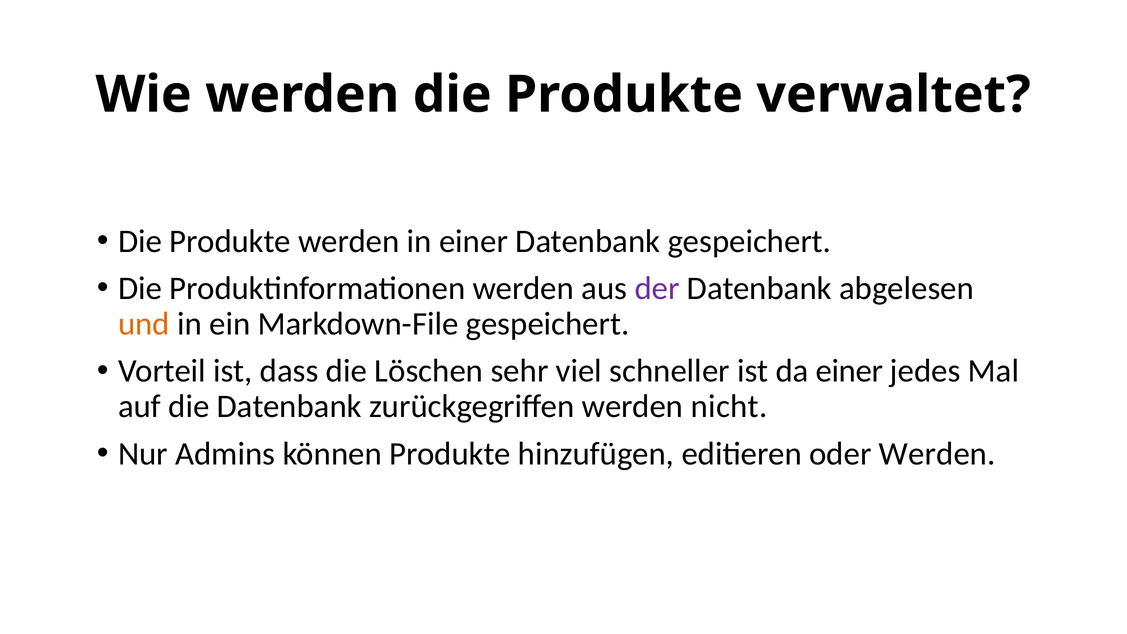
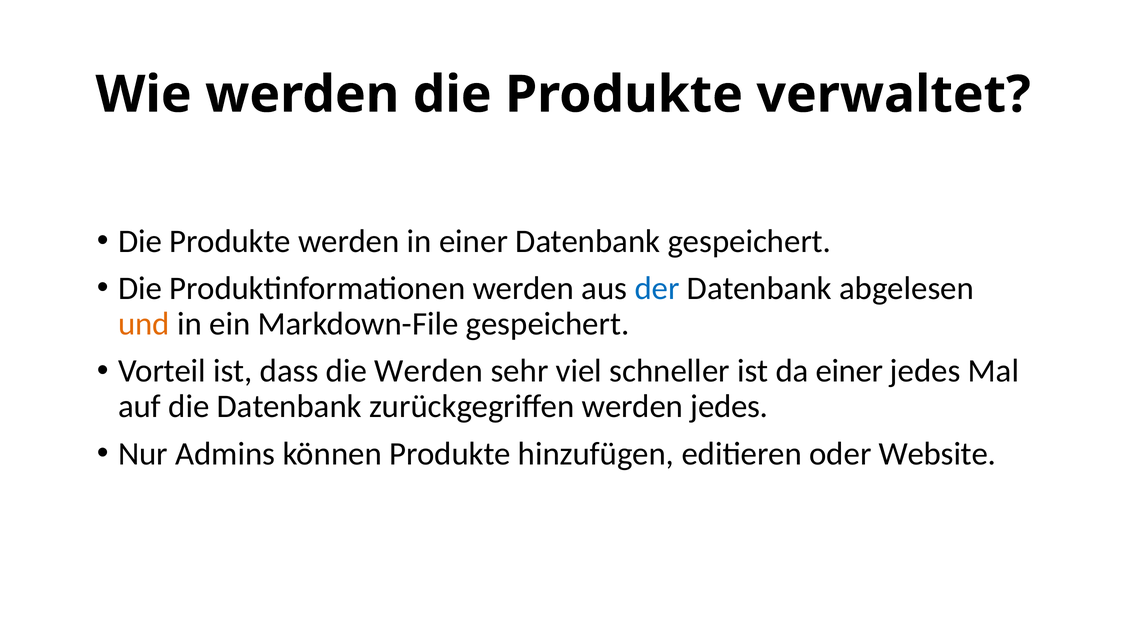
der colour: purple -> blue (657, 288)
die Löschen: Löschen -> Werden (429, 371)
werden nicht: nicht -> jedes (729, 406)
oder Werden: Werden -> Website (937, 454)
